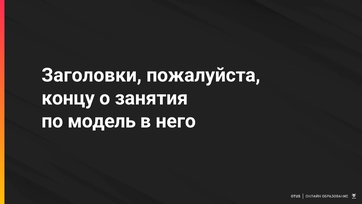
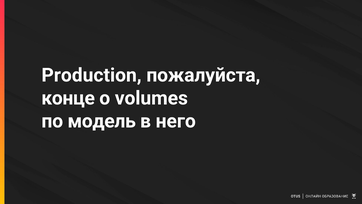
Заголовки: Заголовки -> Production (92, 75)
концу: концу -> конце (68, 98)
занятия: занятия -> volumes (151, 98)
